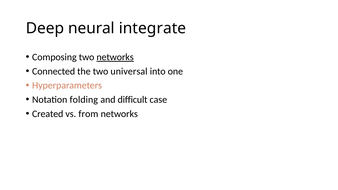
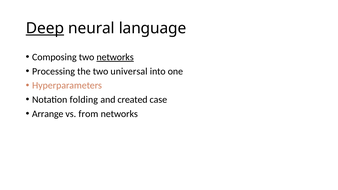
Deep underline: none -> present (45, 28)
integrate: integrate -> language (153, 28)
Connected: Connected -> Processing (54, 71)
difficult: difficult -> created (133, 100)
Created: Created -> Arrange (48, 114)
